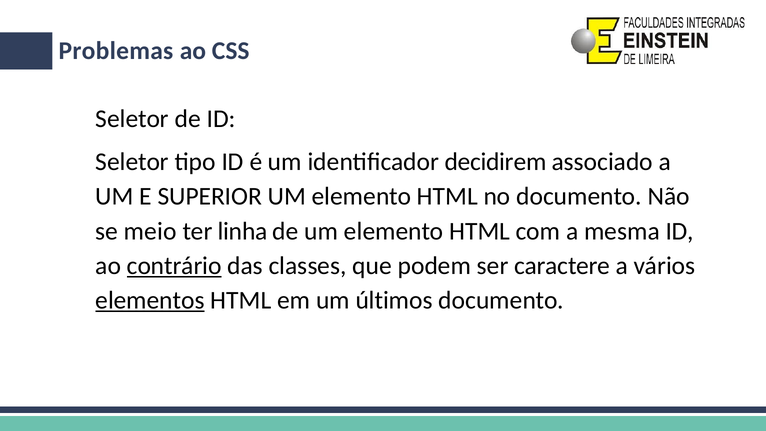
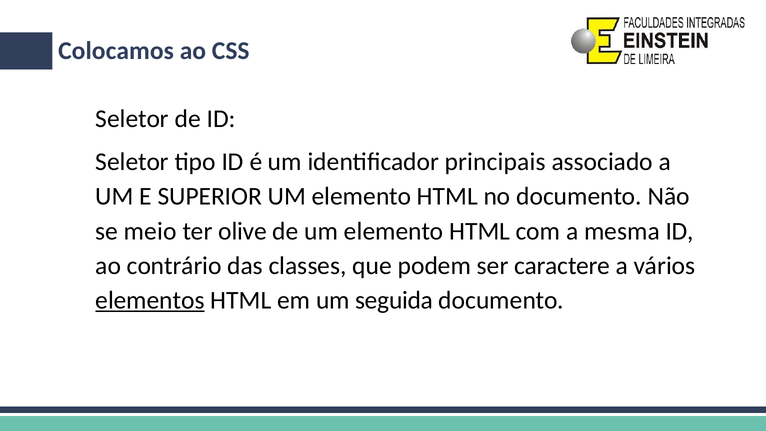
Problemas: Problemas -> Colocamos (116, 51)
decidirem: decidirem -> principais (495, 162)
linha: linha -> olive (243, 231)
contrário underline: present -> none (174, 266)
últimos: últimos -> seguida (394, 300)
